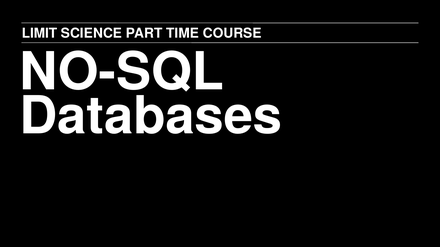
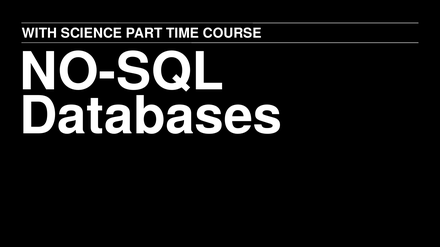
LIMIT: LIMIT -> WITH (39, 33)
